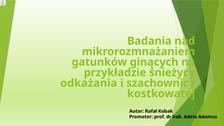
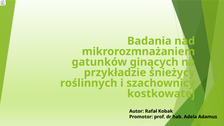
odkażania: odkażania -> roślinnych (89, 83)
